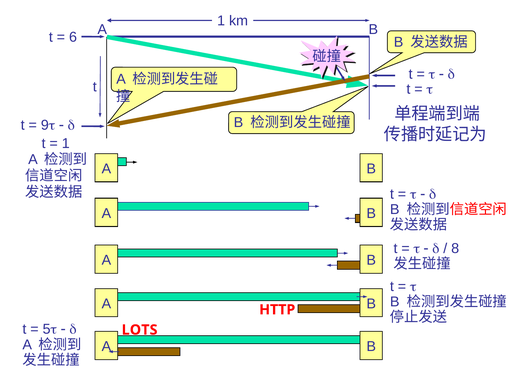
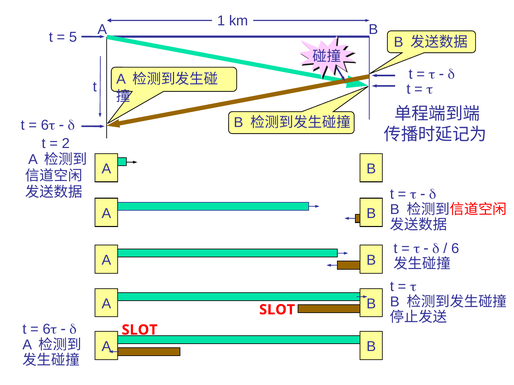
6: 6 -> 5 (73, 37)
9: 9 -> 6 (45, 125)
1: 1 -> 2 (66, 144)
8: 8 -> 6 (455, 249)
HTTP: HTTP -> SLOT (277, 310)
5: 5 -> 6 (47, 330)
LOTS: LOTS -> SLOT (140, 330)
